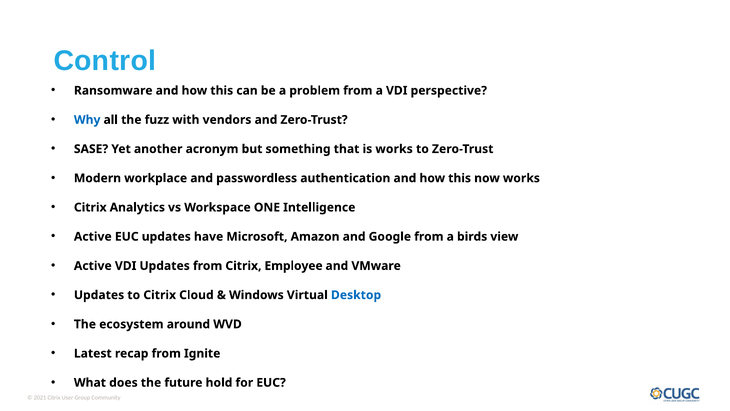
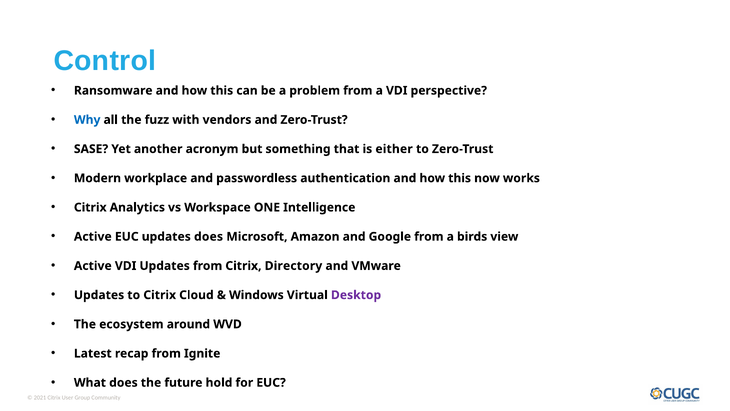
is works: works -> either (394, 149)
updates have: have -> does (209, 236)
Employee: Employee -> Directory (293, 266)
Desktop colour: blue -> purple (356, 295)
